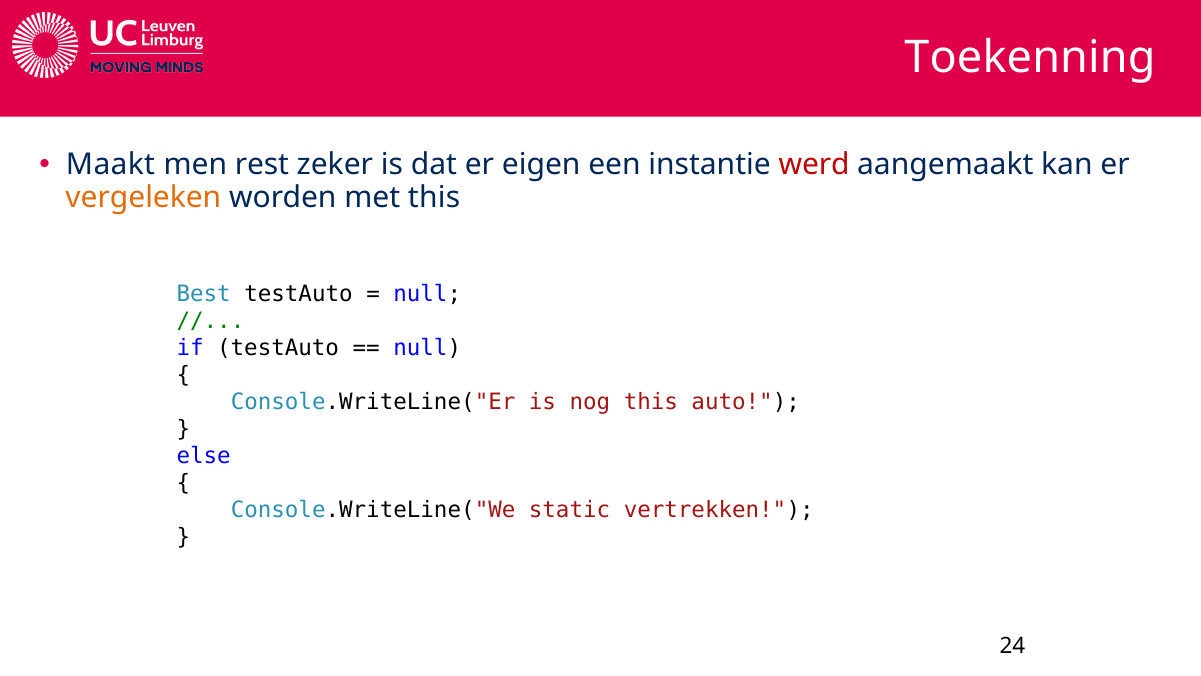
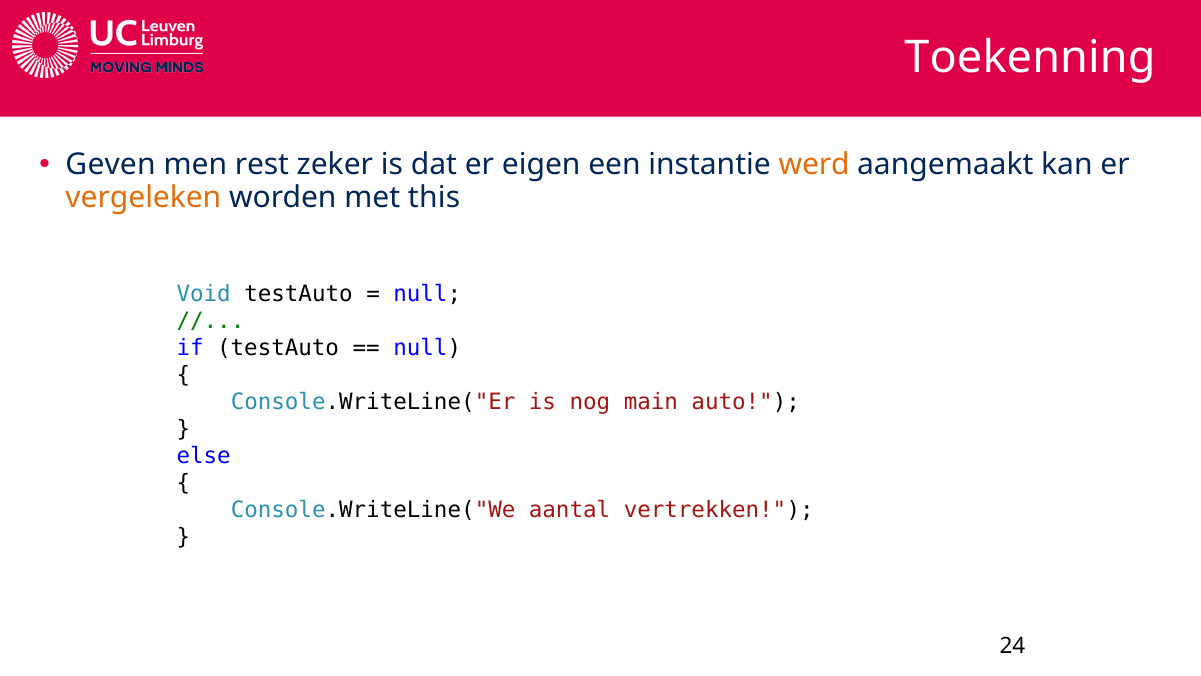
Maakt: Maakt -> Geven (111, 165)
werd colour: red -> orange (814, 165)
Best: Best -> Void (204, 293)
nog this: this -> main (651, 402)
static: static -> aantal (570, 510)
